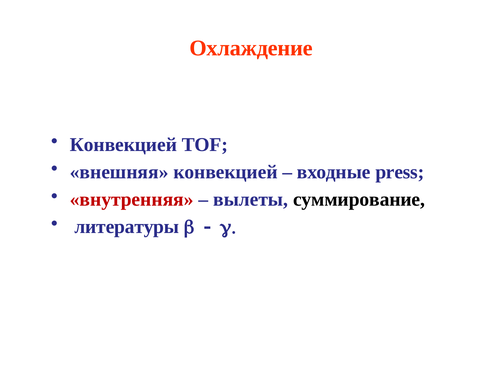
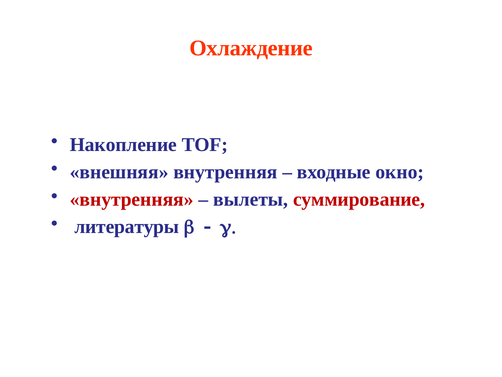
Конвекцией: Конвекцией -> Накопление (123, 144)
внешняя конвекцией: конвекцией -> внутренняя (225, 172)
press: press -> окно (400, 172)
суммирование colour: black -> red (359, 199)
